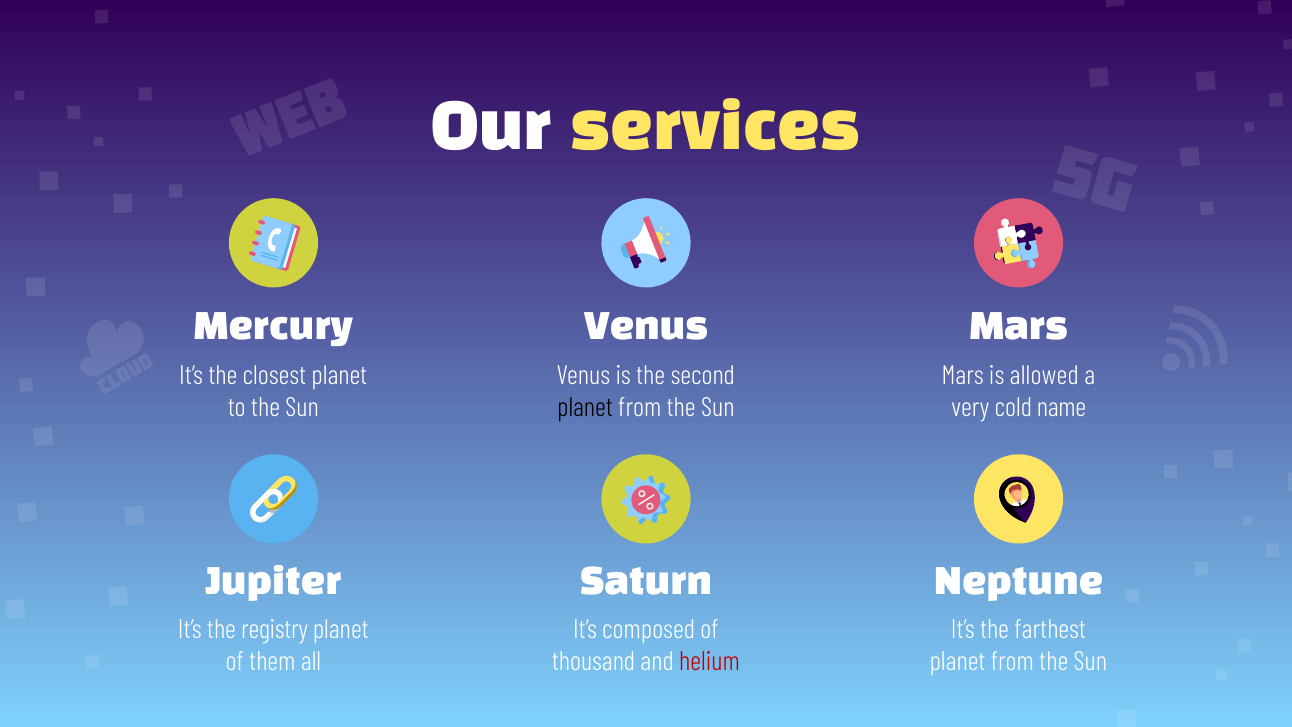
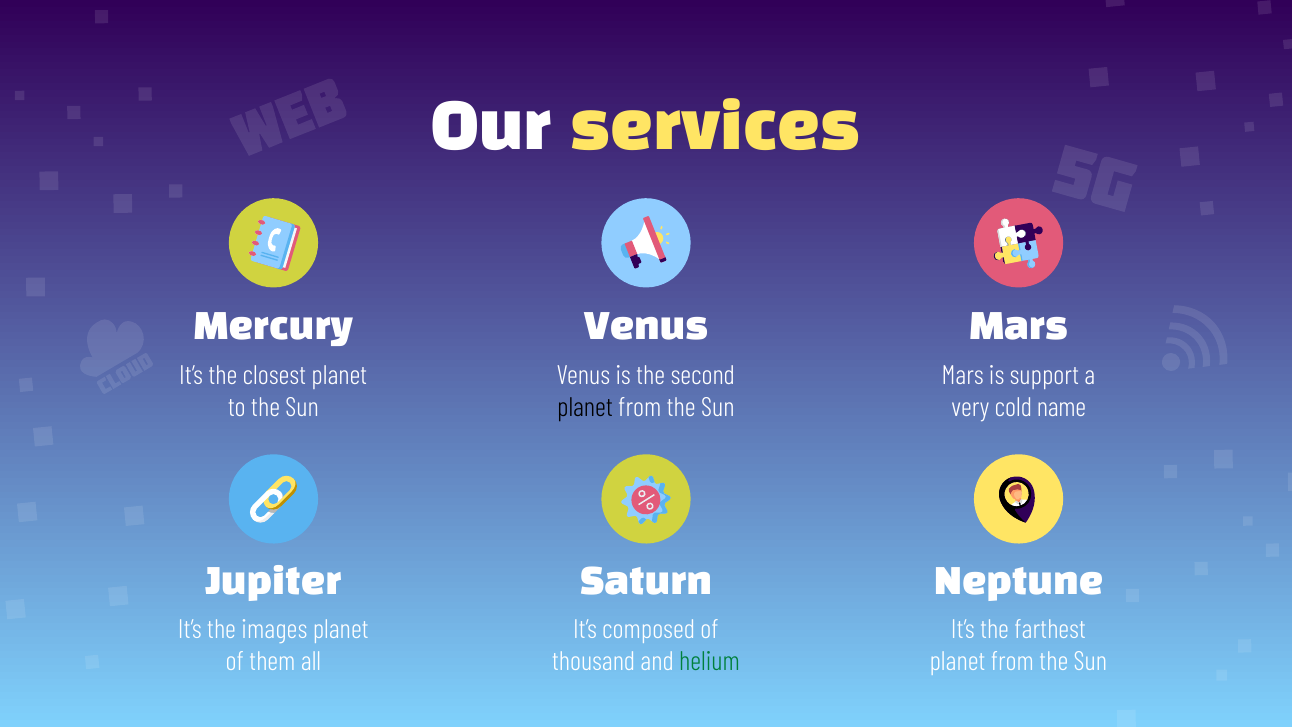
allowed: allowed -> support (1044, 375)
registry: registry -> images (274, 630)
helium colour: red -> green (709, 662)
